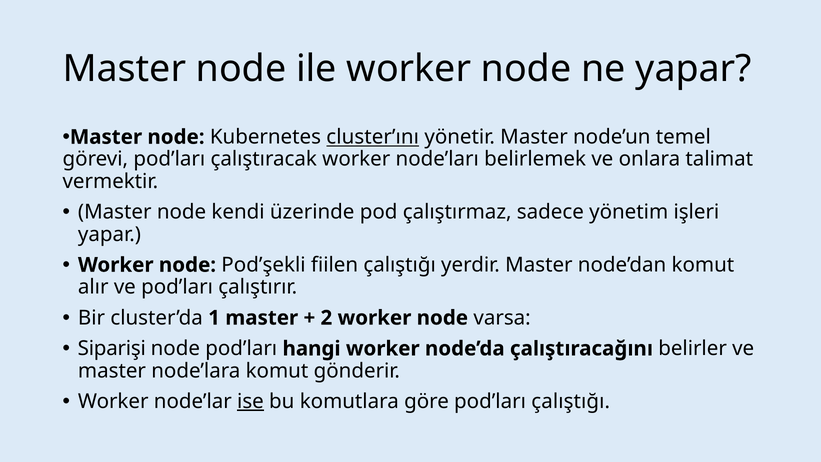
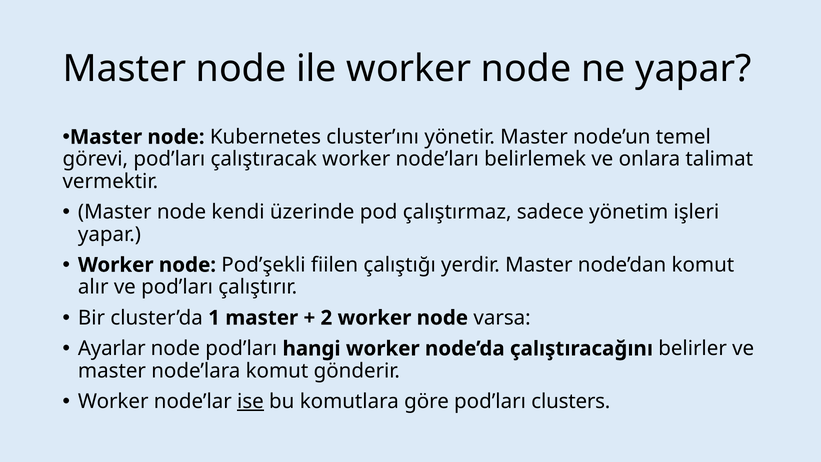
cluster’ını underline: present -> none (373, 137)
Siparişi: Siparişi -> Ayarlar (112, 348)
pod’ları çalıştığı: çalıştığı -> clusters (571, 401)
